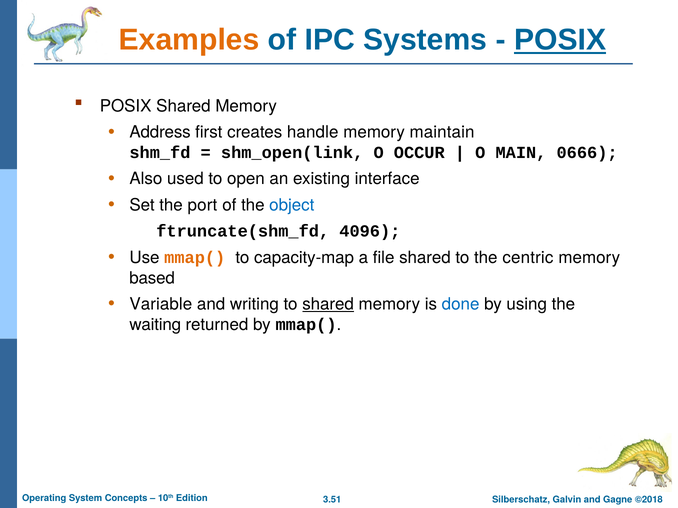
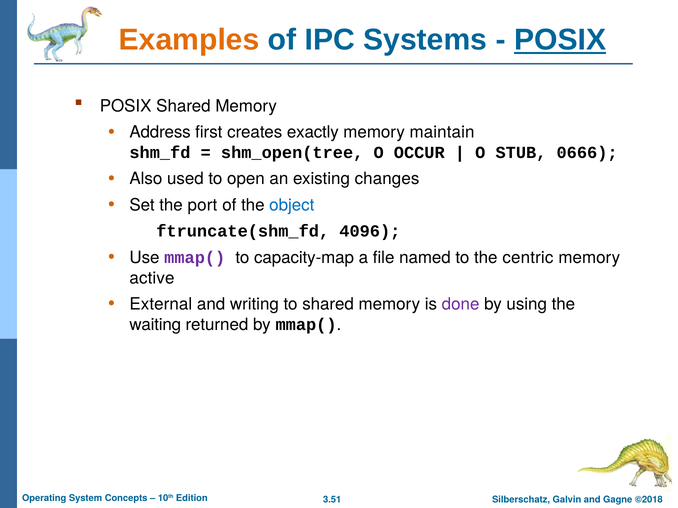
handle: handle -> exactly (313, 132)
shm_open(link: shm_open(link -> shm_open(tree (292, 153)
MAIN: MAIN -> STUB (521, 153)
interface: interface -> changes (387, 179)
mmap( colour: orange -> purple (195, 258)
file shared: shared -> named (425, 258)
based: based -> active (152, 278)
Variable: Variable -> External (161, 304)
shared underline: present -> none (328, 304)
done colour: blue -> purple (461, 304)
